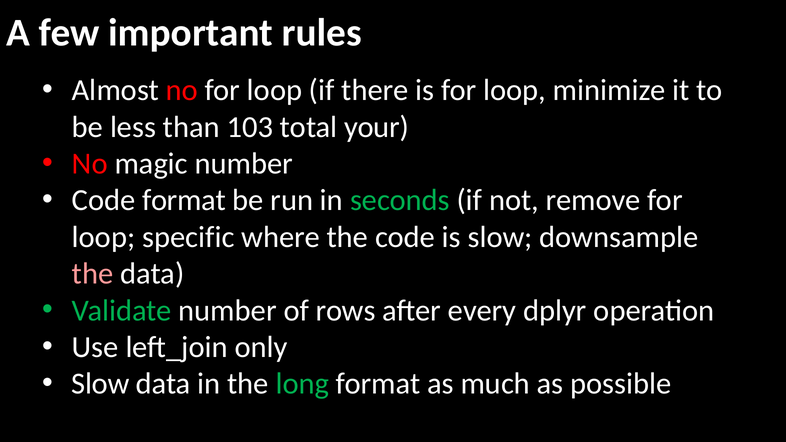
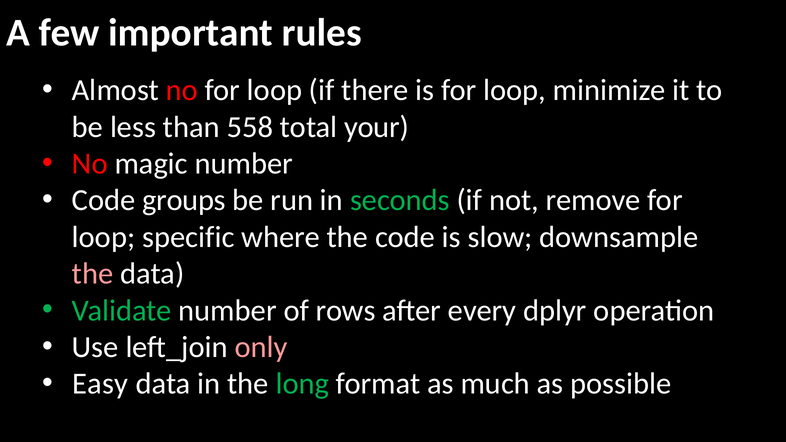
103: 103 -> 558 (250, 127)
Code format: format -> groups (184, 200)
only colour: white -> pink (261, 347)
Slow: Slow -> Easy (100, 384)
